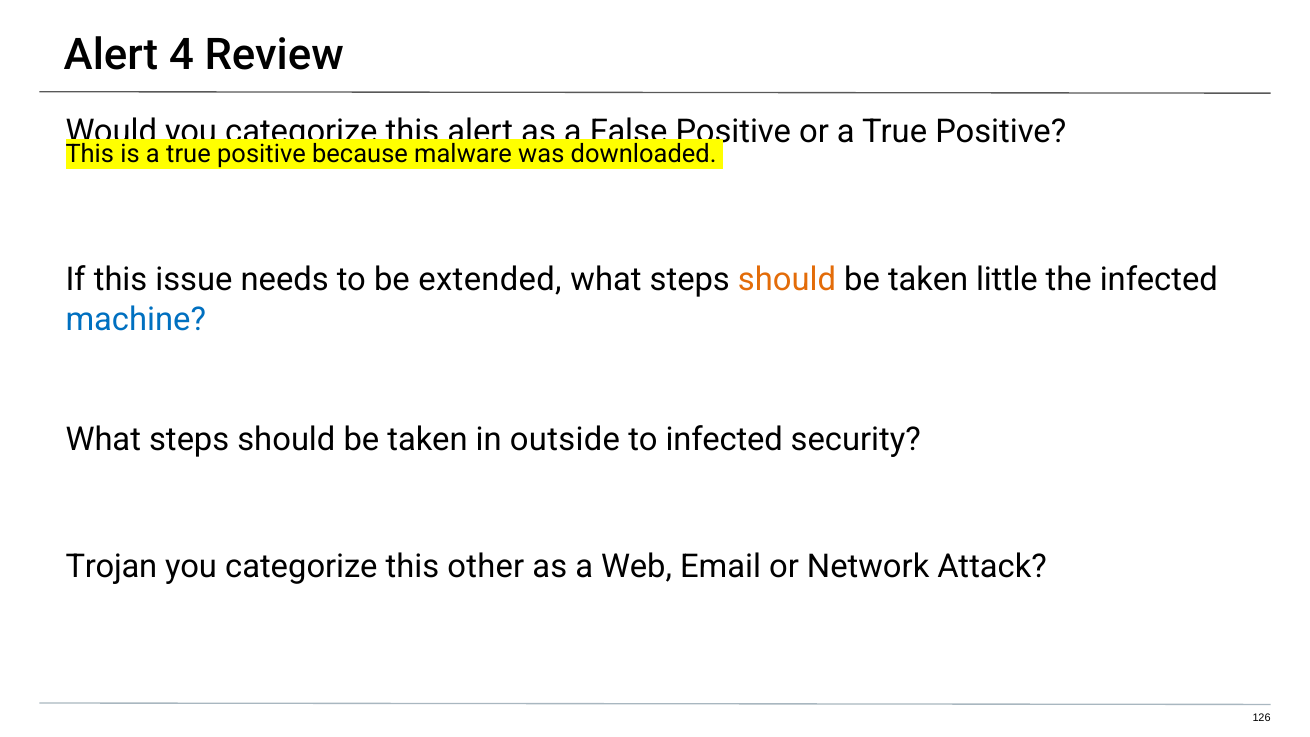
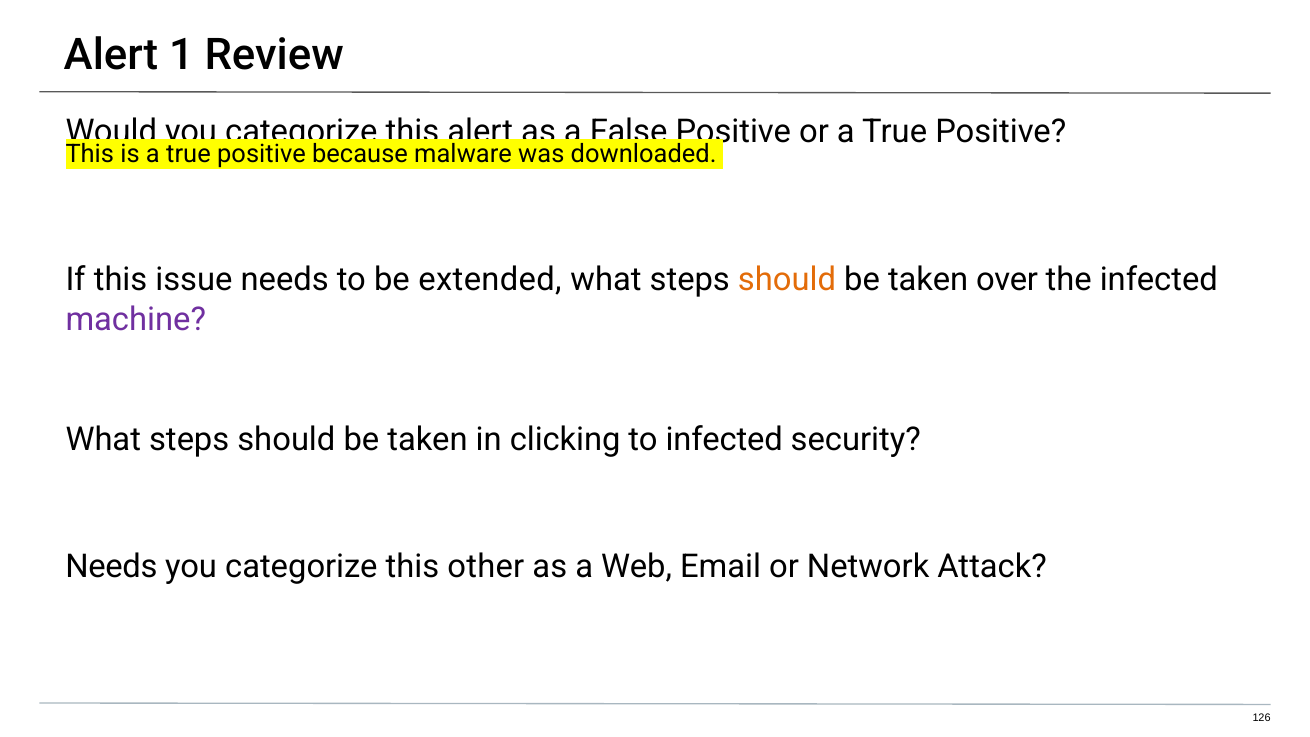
4: 4 -> 1 (181, 55)
little: little -> over (1007, 280)
machine colour: blue -> purple (136, 319)
outside: outside -> clicking (565, 439)
Trojan: Trojan -> Needs (111, 567)
